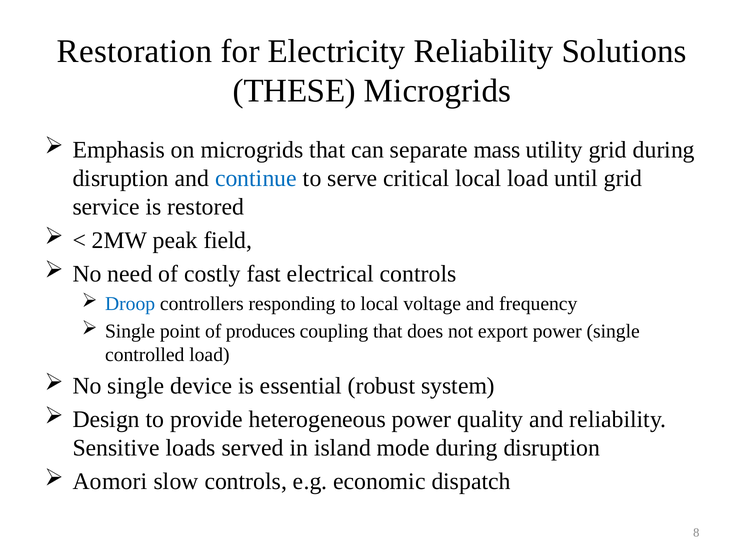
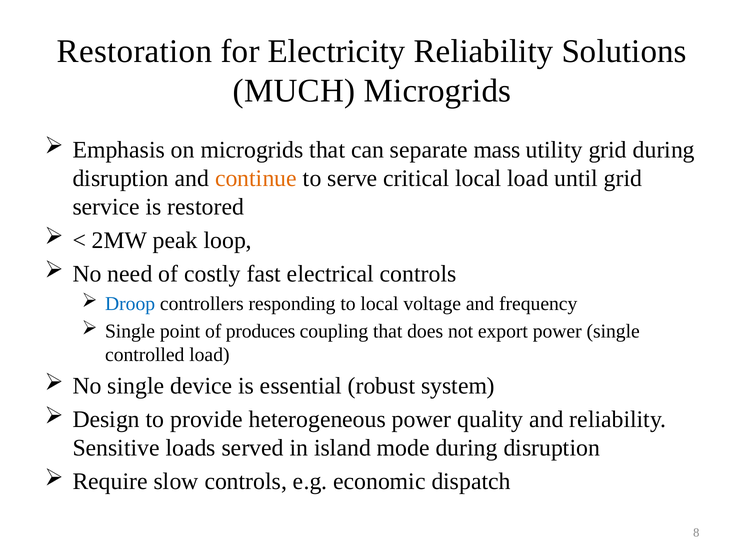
THESE: THESE -> MUCH (294, 91)
continue colour: blue -> orange (256, 178)
field: field -> loop (228, 240)
Aomori: Aomori -> Require (110, 482)
